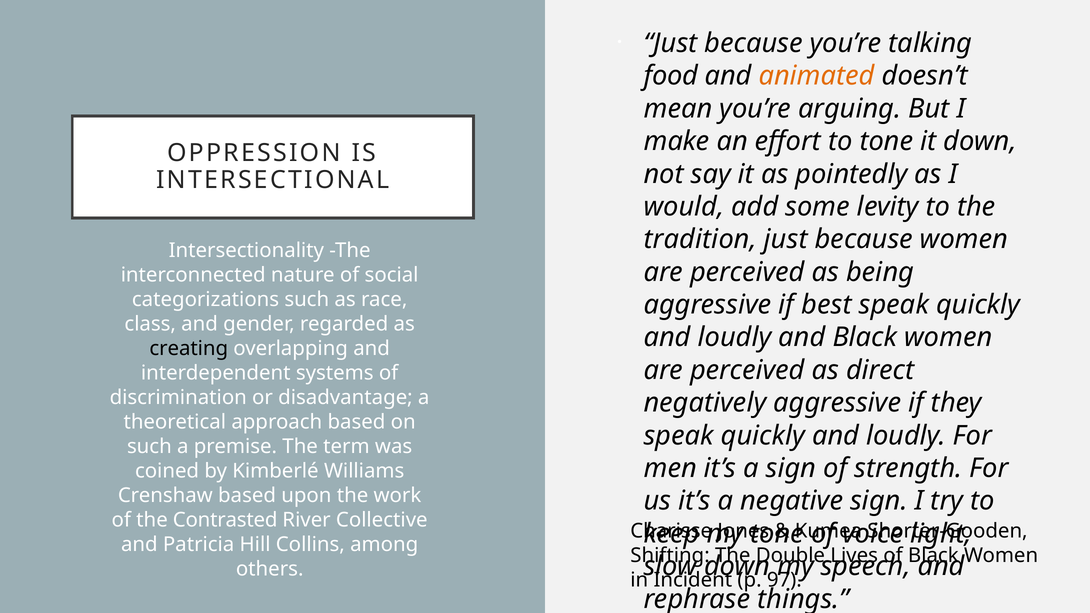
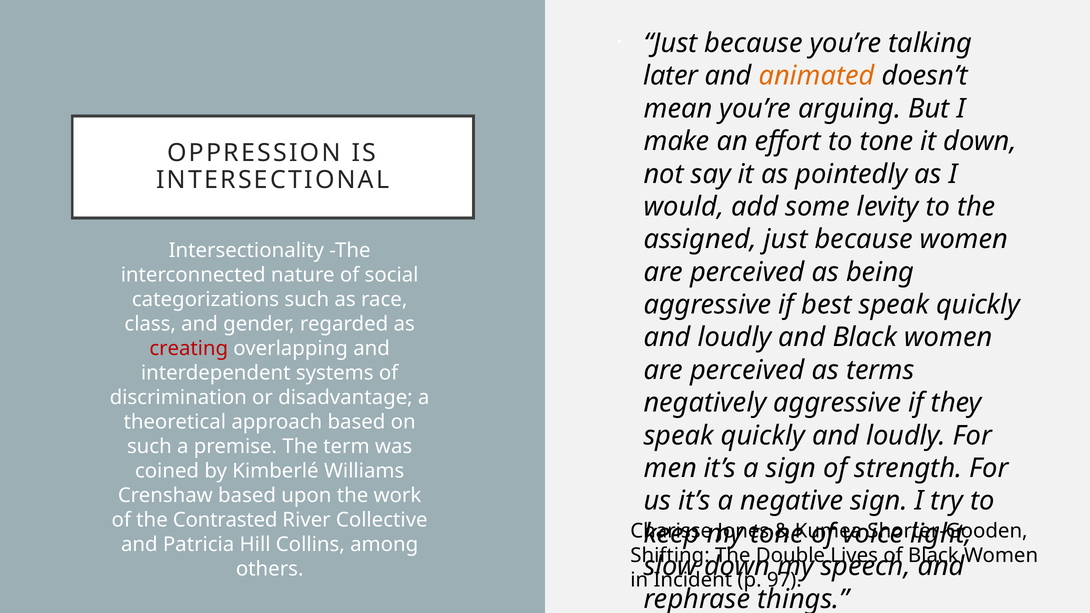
food: food -> later (671, 76)
tradition: tradition -> assigned (700, 239)
creating colour: black -> red (189, 349)
direct: direct -> terms (880, 370)
